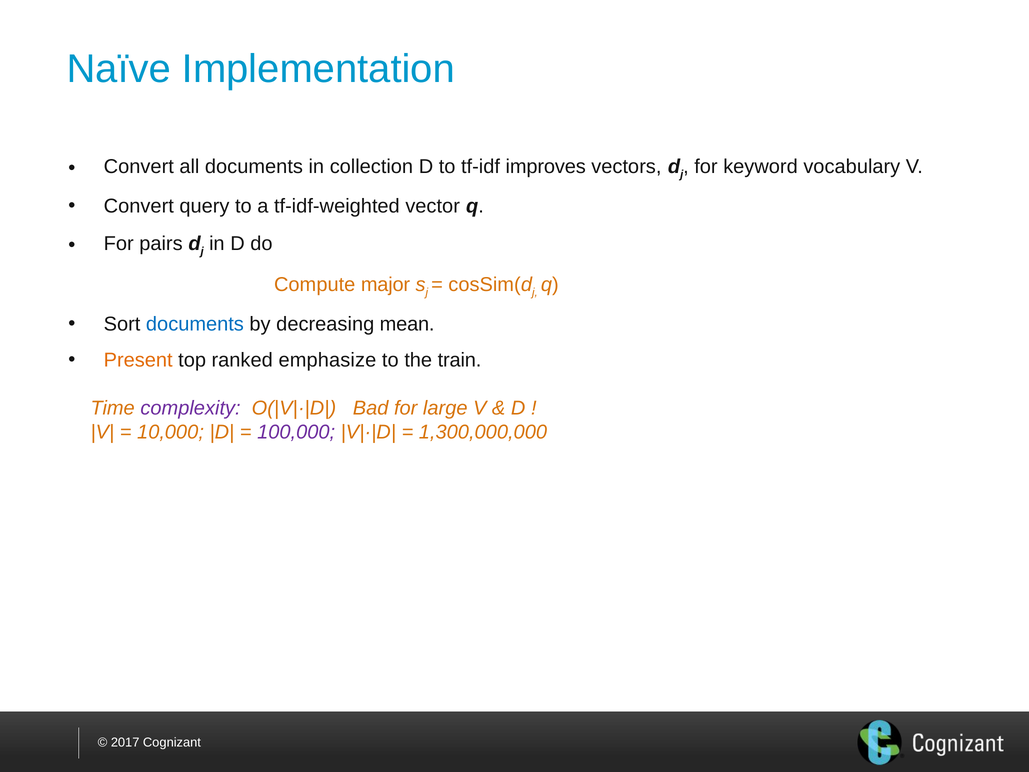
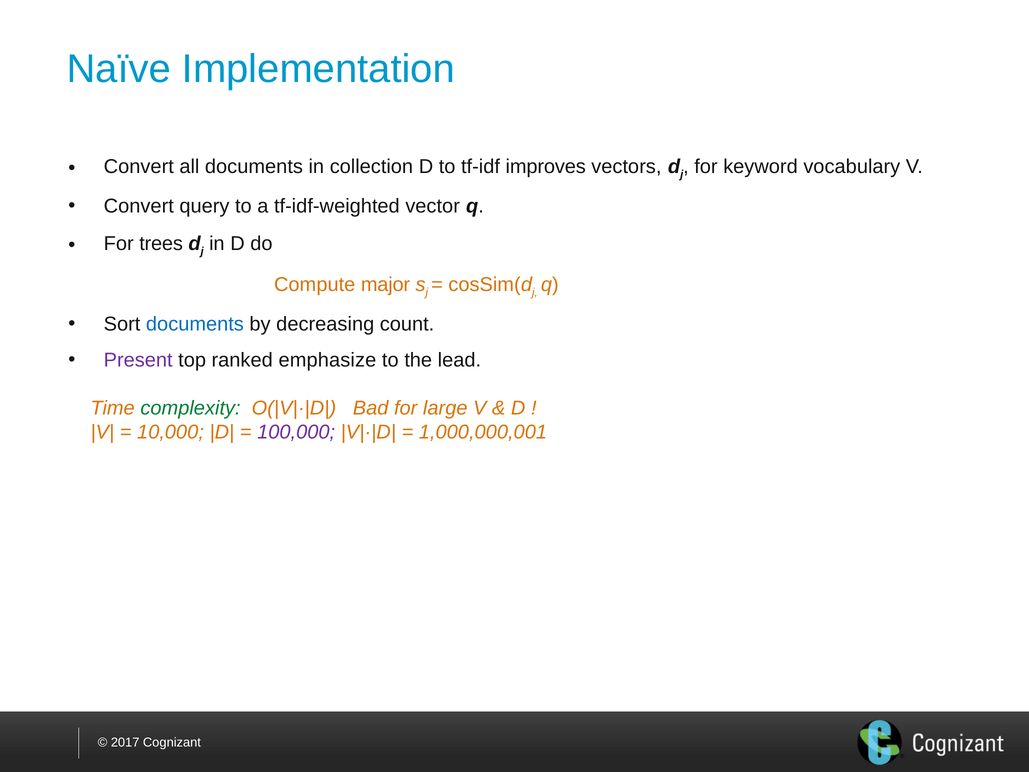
pairs: pairs -> trees (161, 244)
mean: mean -> count (407, 324)
Present colour: orange -> purple (138, 360)
train: train -> lead (459, 360)
complexity colour: purple -> green (191, 408)
1,300,000,000: 1,300,000,000 -> 1,000,000,001 (483, 432)
